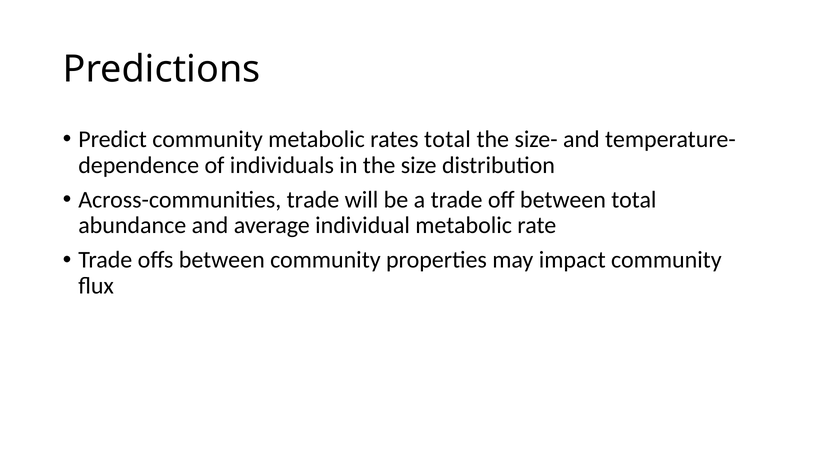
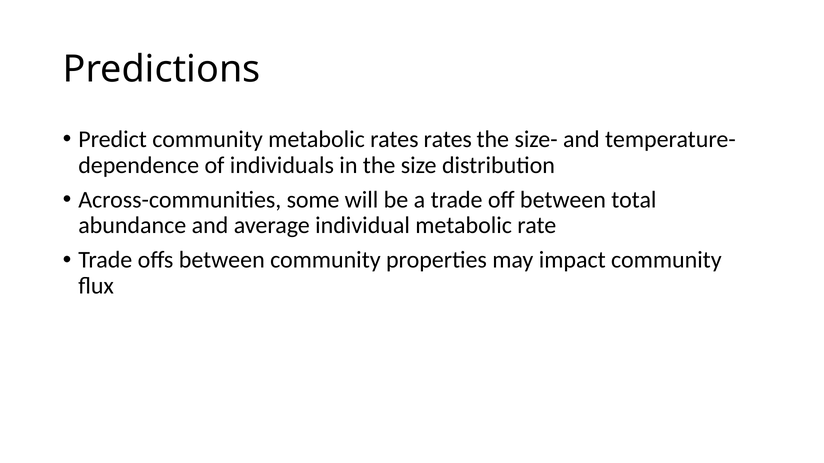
rates total: total -> rates (448, 139)
Across-communities trade: trade -> some (313, 200)
